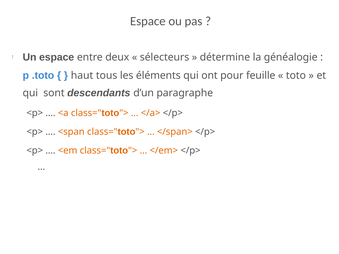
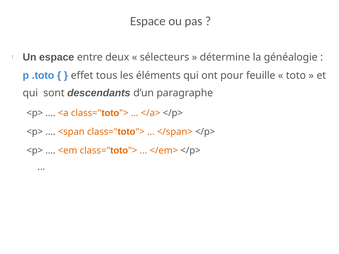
haut: haut -> effet (82, 75)
